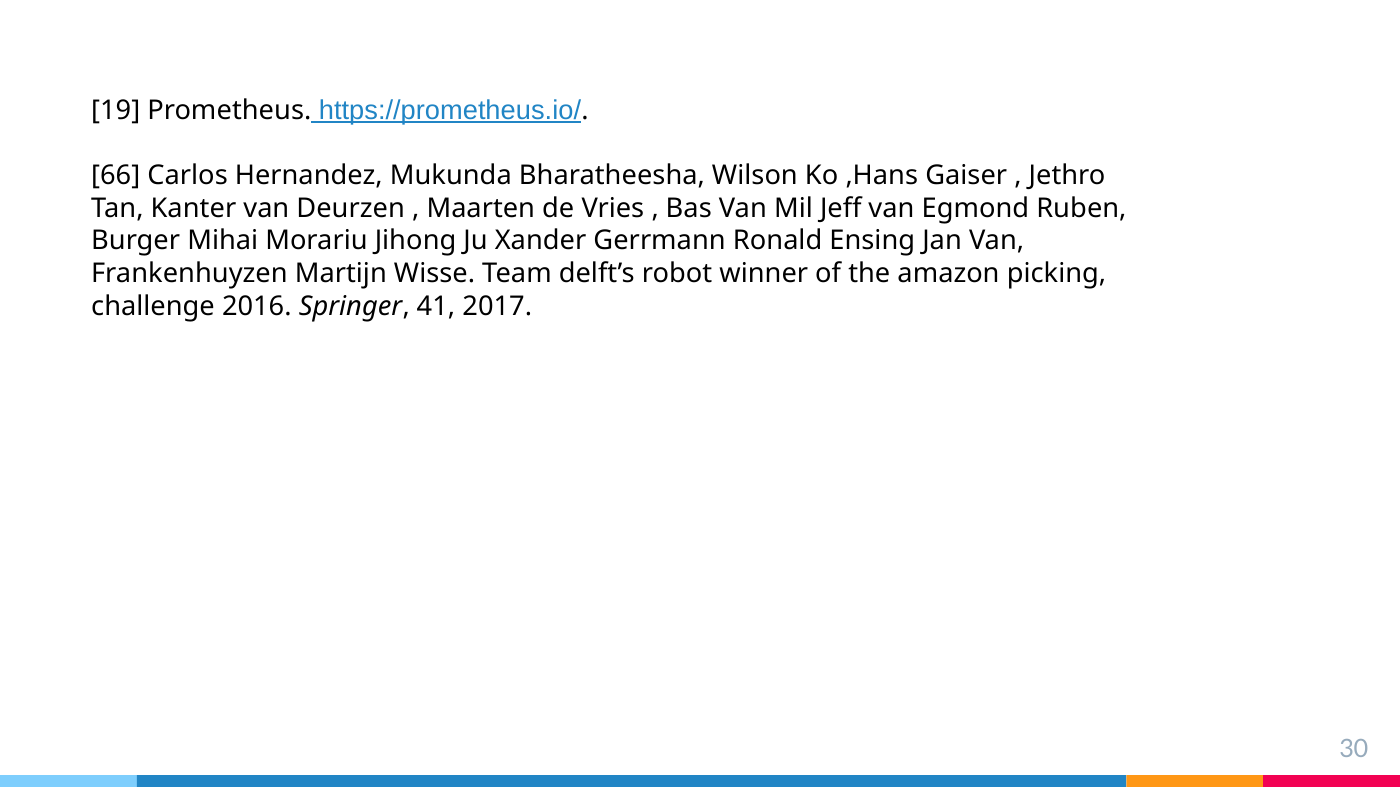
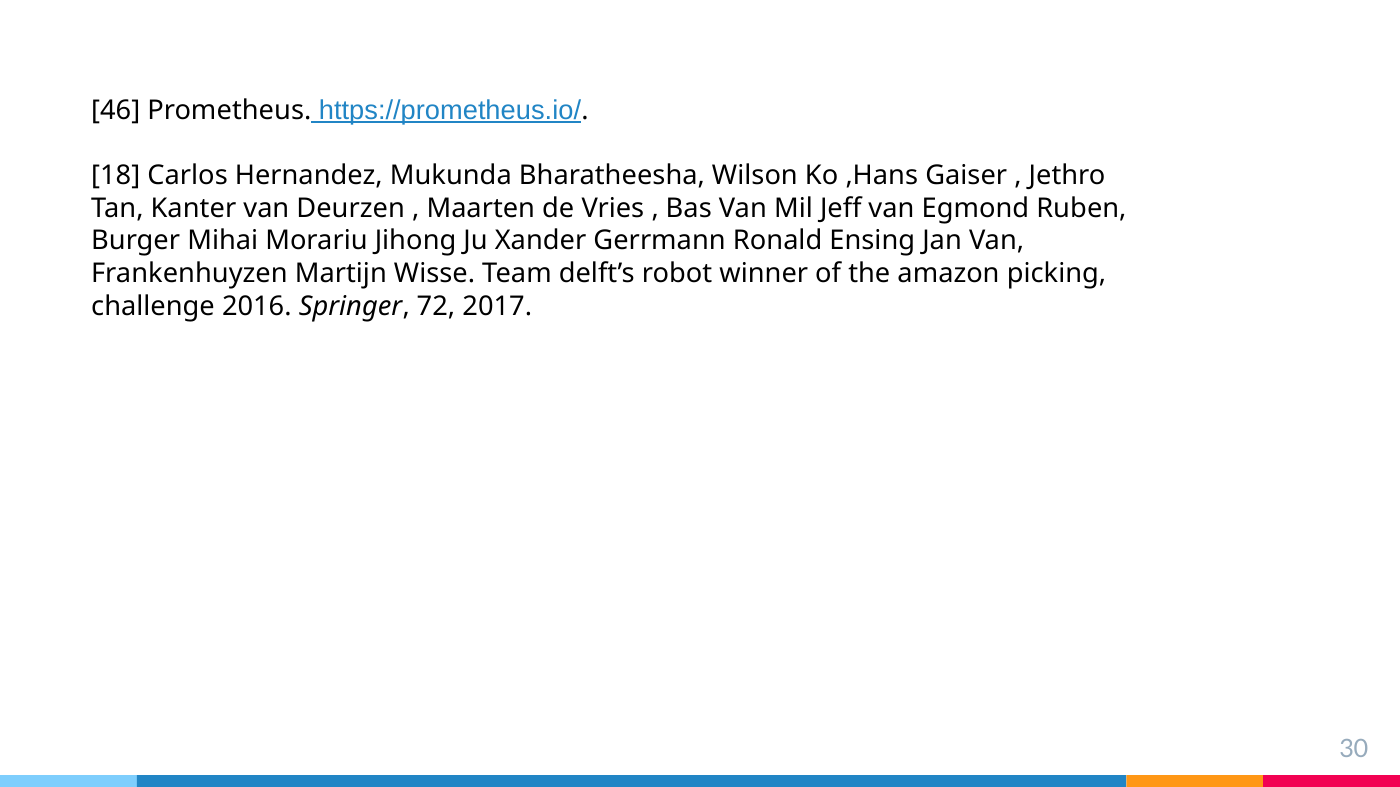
19: 19 -> 46 (116, 110)
66: 66 -> 18 (116, 176)
41: 41 -> 72 (436, 306)
